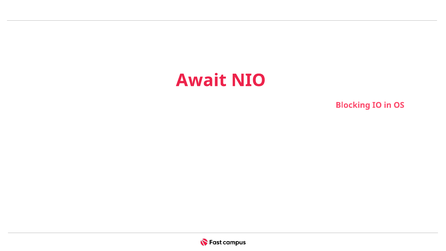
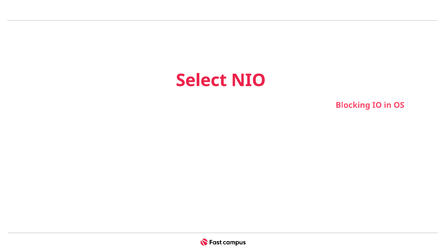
Await: Await -> Select (201, 80)
